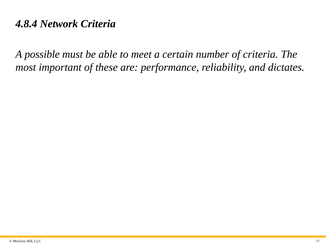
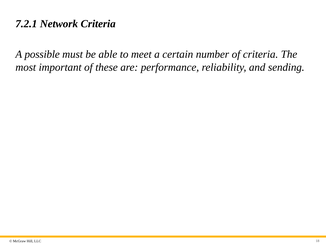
4.8.4: 4.8.4 -> 7.2.1 (26, 24)
dictates: dictates -> sending (286, 67)
